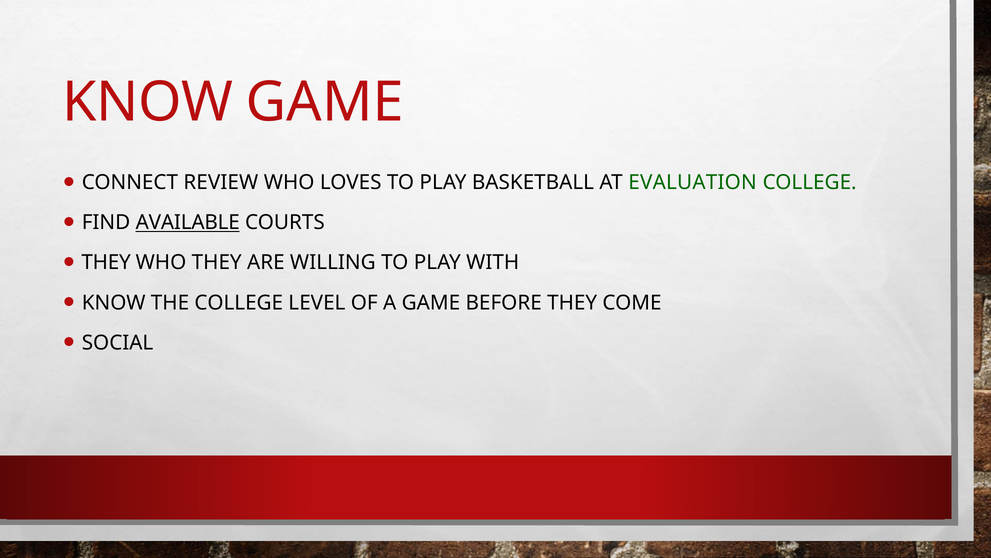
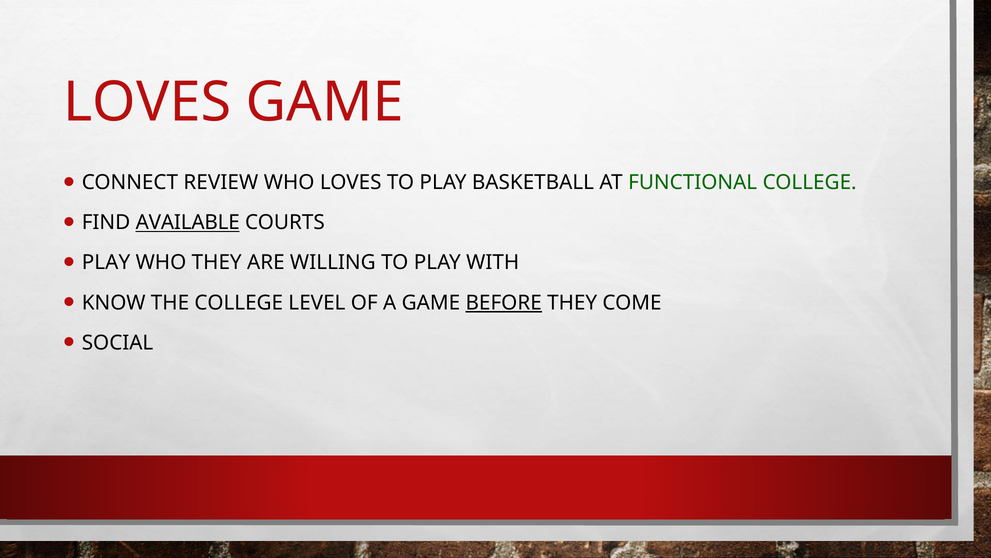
KNOW: KNOW -> LOVES (147, 102)
EVALUATION: EVALUATION -> FUNCTIONAL (693, 182)
THEY: THEY -> PLAY (106, 262)
BEFORE underline: none -> present (504, 302)
